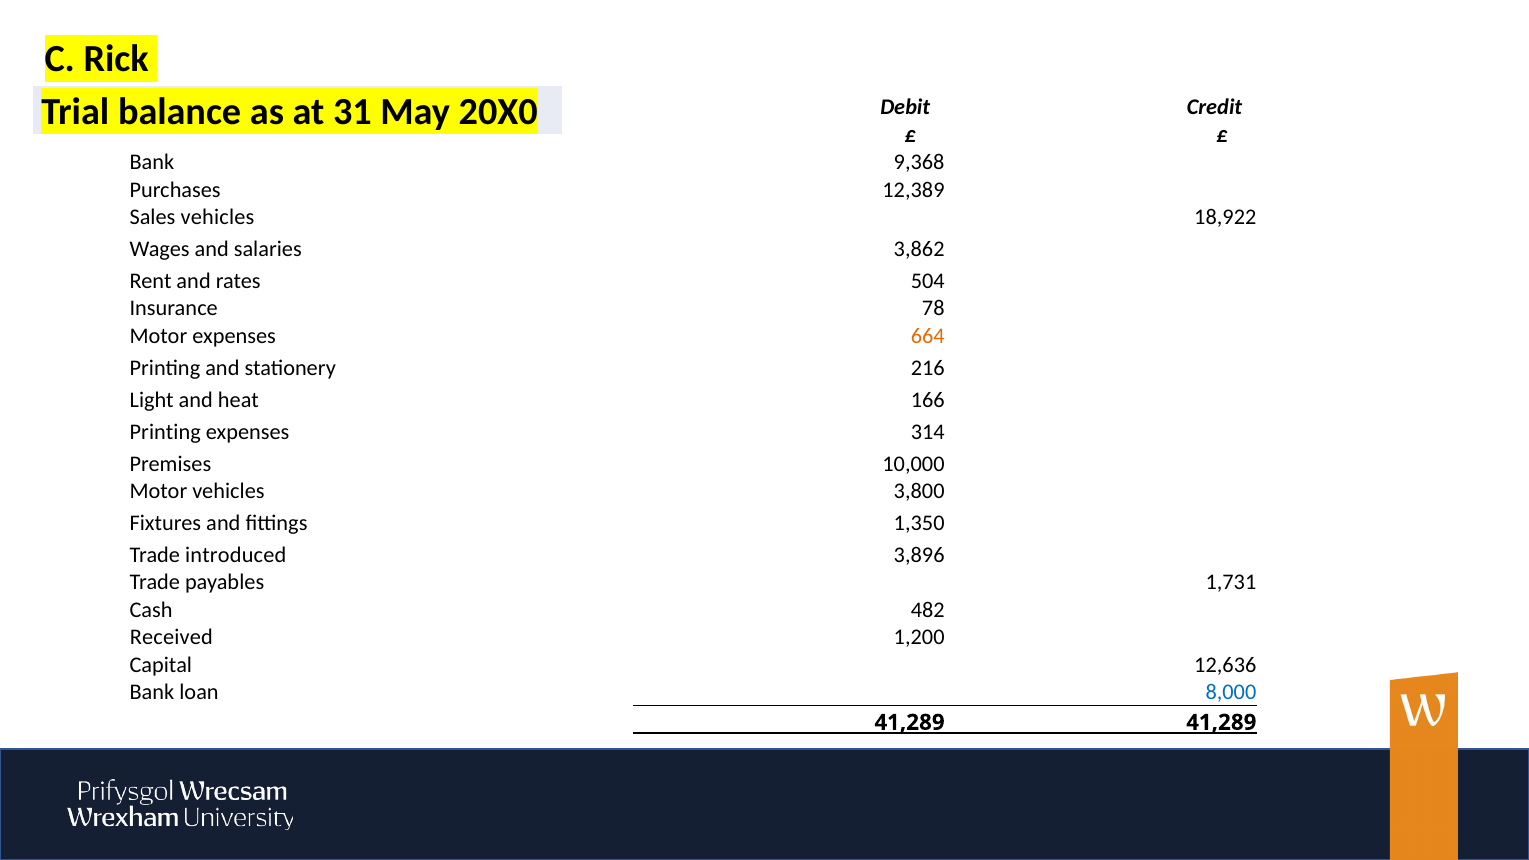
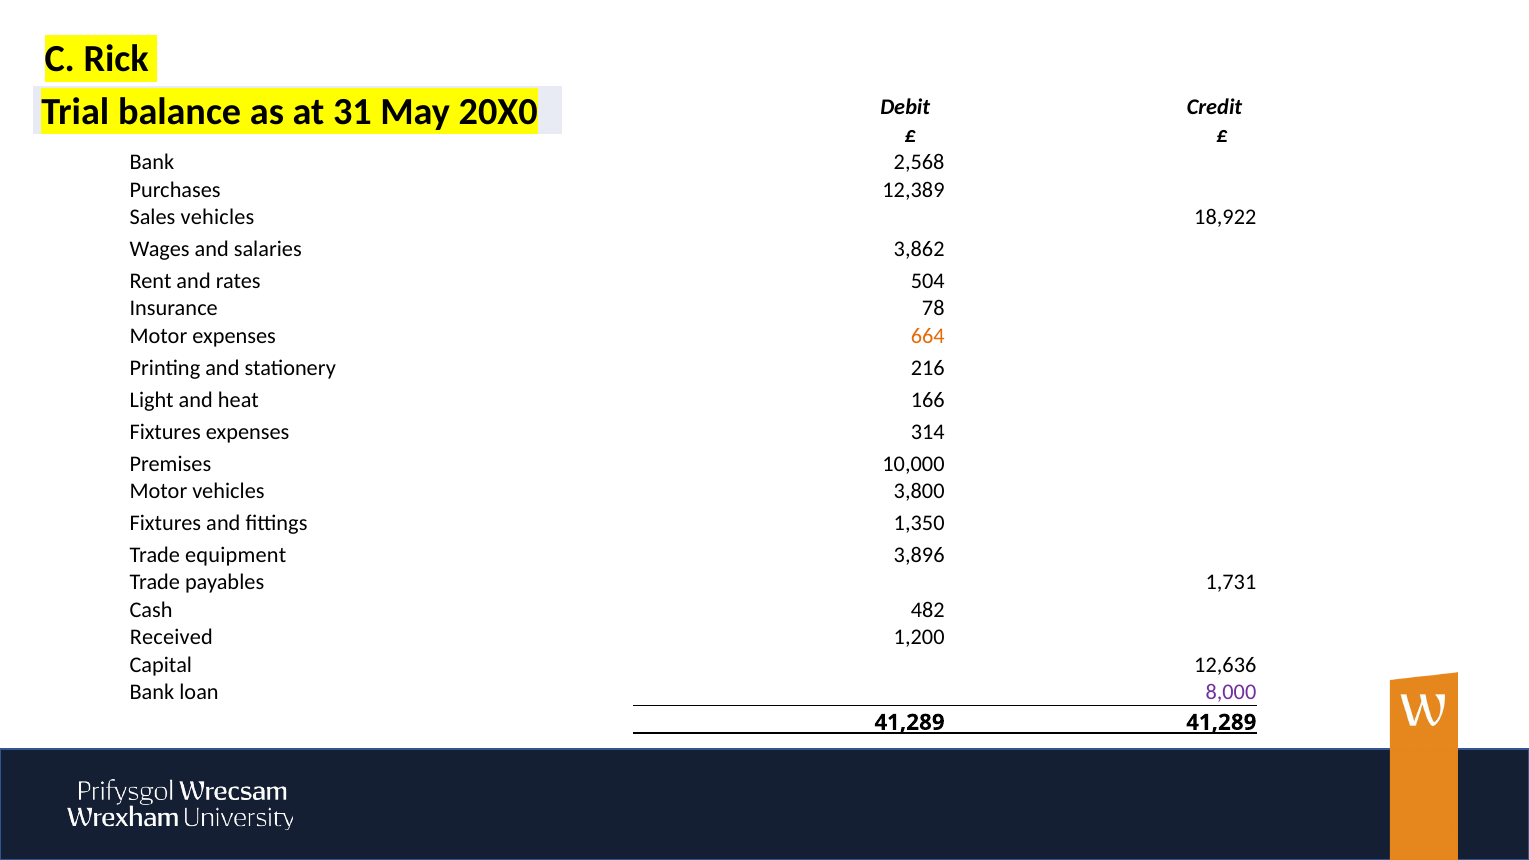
9,368: 9,368 -> 2,568 (919, 162)
Printing: Printing -> Fixtures (165, 432)
introduced: introduced -> equipment (236, 555)
8,000 colour: blue -> purple (1231, 692)
